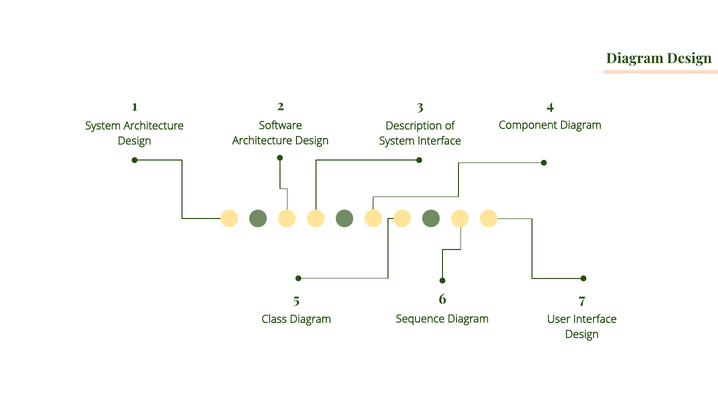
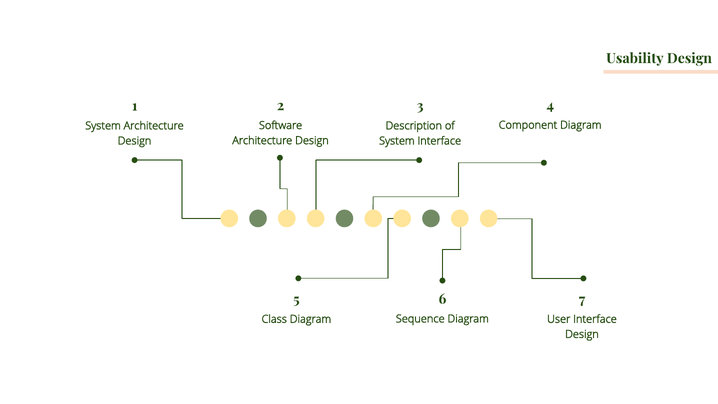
Diagram: Diagram -> Usability (635, 58)
